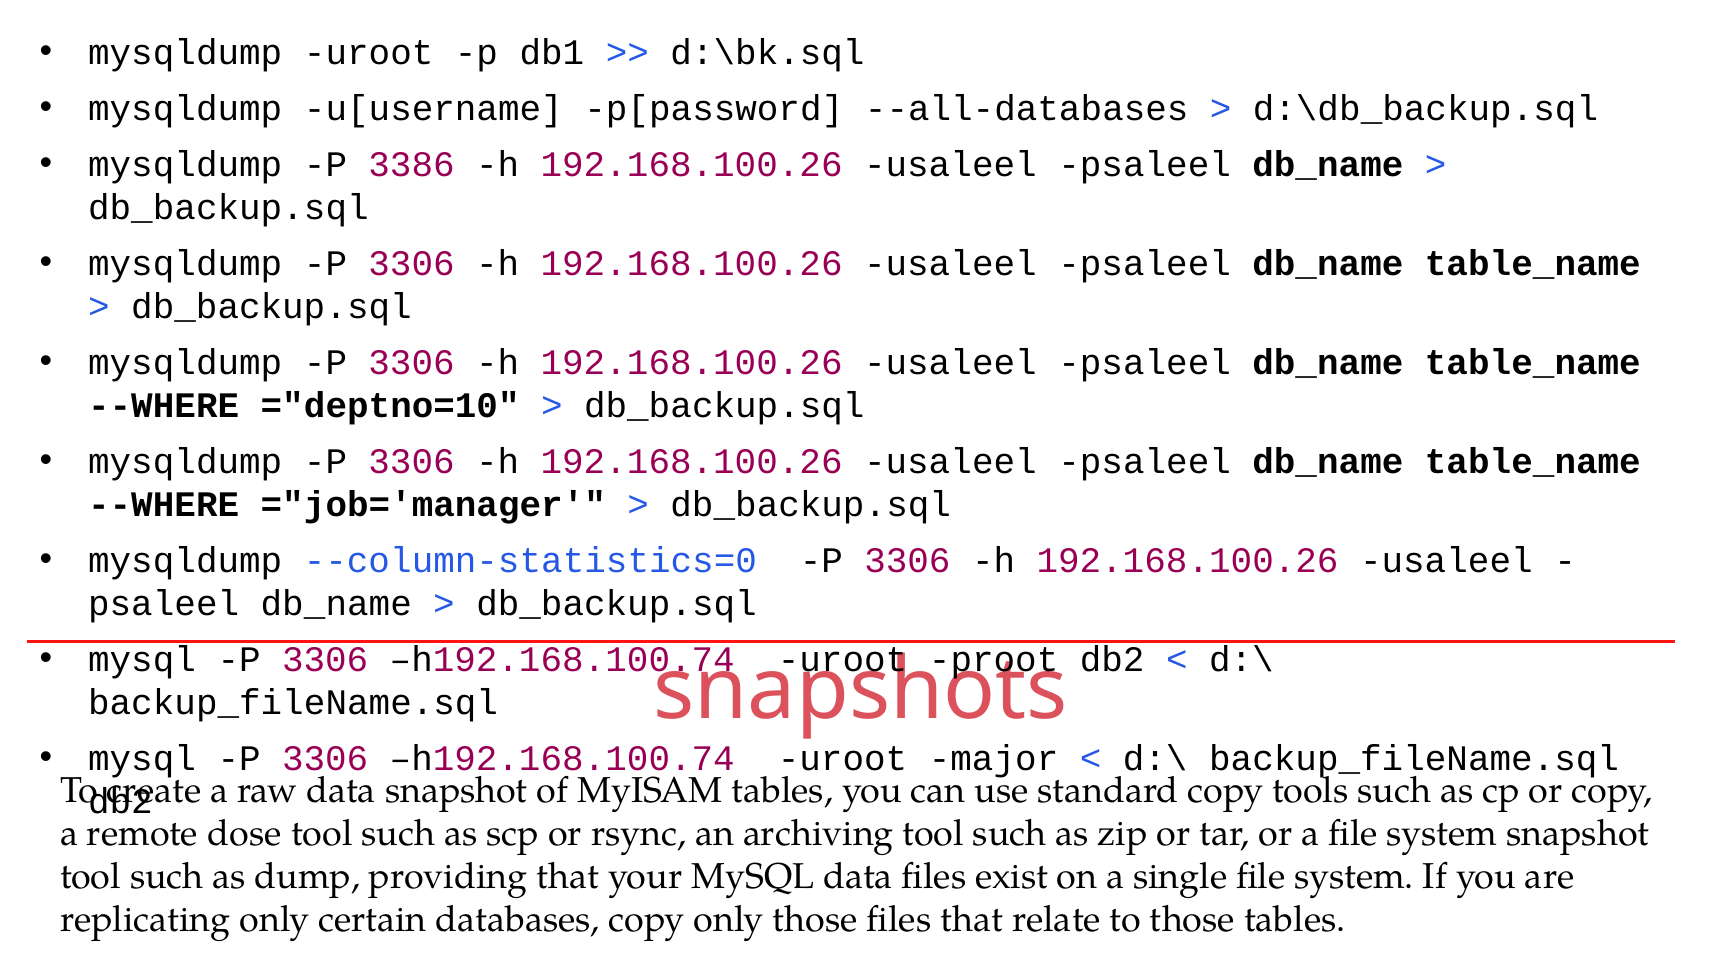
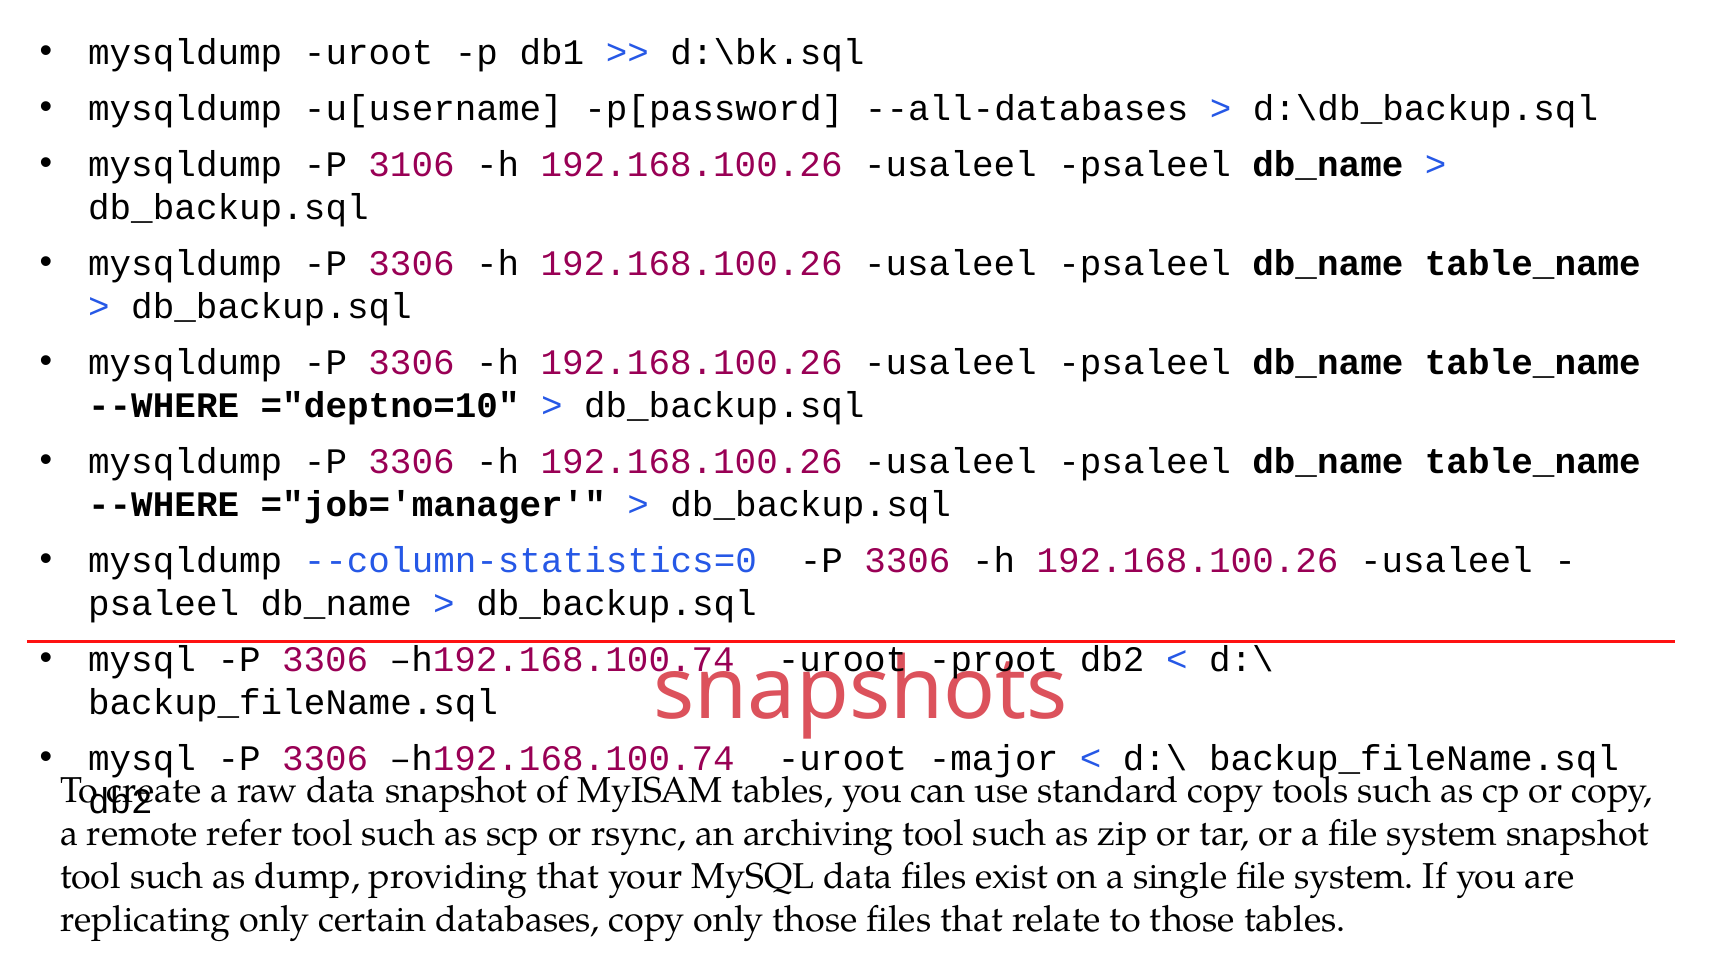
3386: 3386 -> 3106 (412, 164)
dose: dose -> refer (245, 833)
